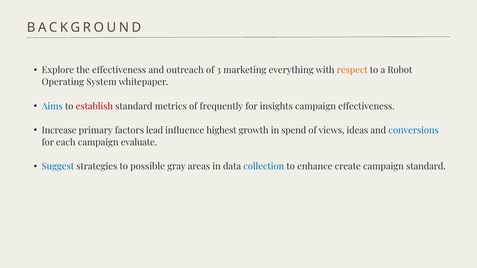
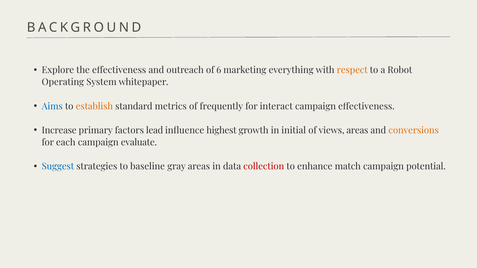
3: 3 -> 6 (219, 70)
establish colour: red -> orange (94, 106)
insights: insights -> interact (276, 106)
spend: spend -> initial (294, 131)
views ideas: ideas -> areas (357, 131)
conversions colour: blue -> orange (414, 131)
possible: possible -> baseline (148, 167)
collection colour: blue -> red (264, 167)
create: create -> match (348, 167)
campaign standard: standard -> potential (426, 167)
